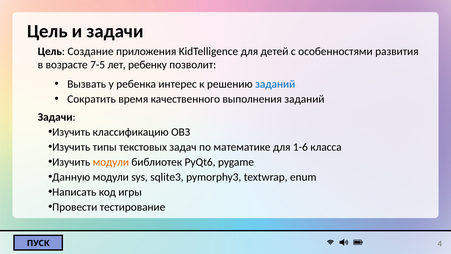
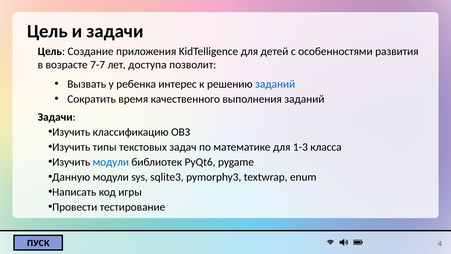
7-5: 7-5 -> 7-7 (98, 65)
ребенку: ребенку -> доступа (147, 65)
1-6: 1-6 -> 1-3 (300, 147)
модули colour: orange -> blue (111, 162)
